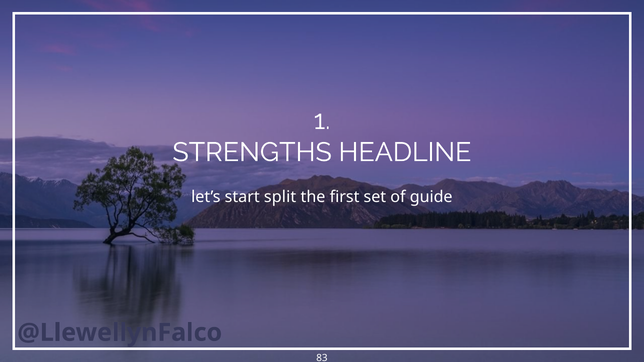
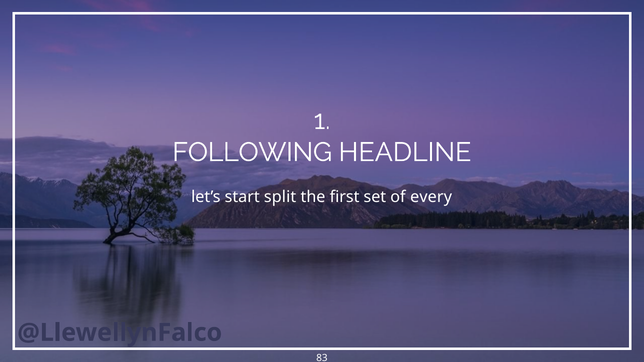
STRENGTHS: STRENGTHS -> FOLLOWING (252, 152)
guide: guide -> every (431, 197)
